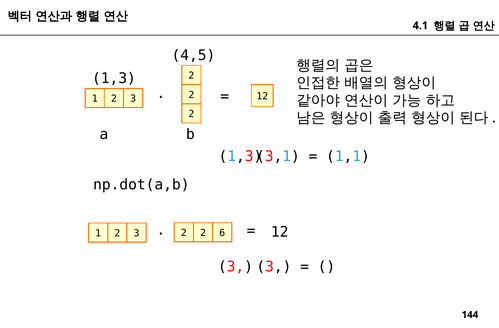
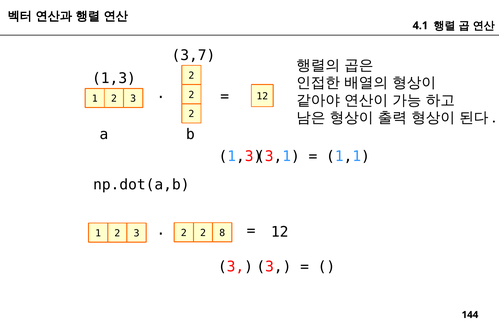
4,5: 4,5 -> 3,7 (193, 55)
6: 6 -> 8 (222, 233)
